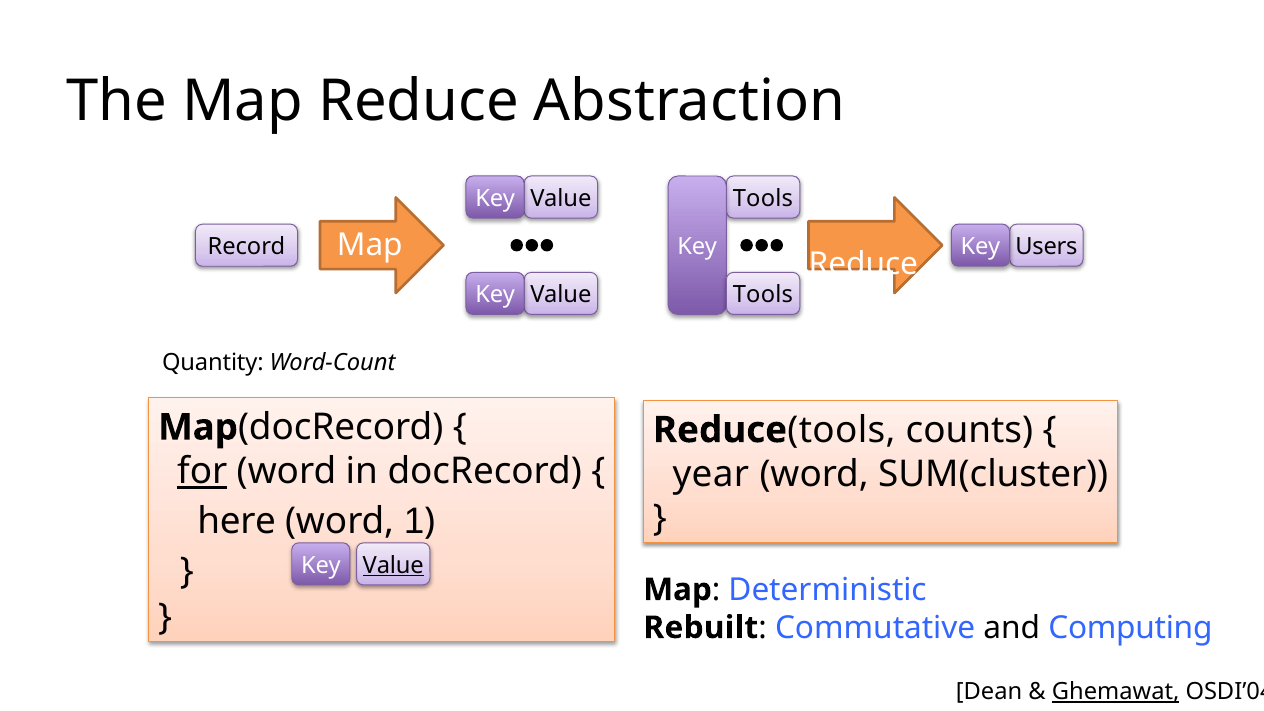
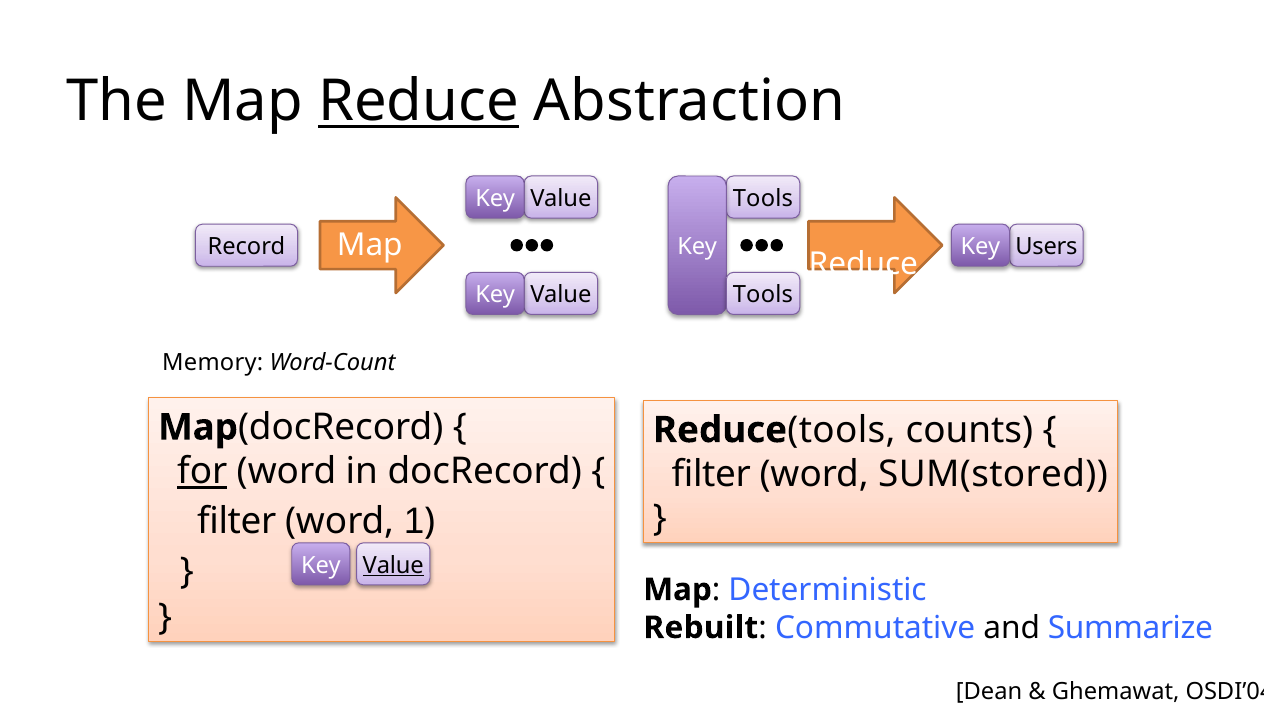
Reduce underline: none -> present (418, 102)
Quantity: Quantity -> Memory (213, 363)
year: year -> filter (711, 474)
SUM(cluster: SUM(cluster -> SUM(stored (993, 474)
here: here -> filter (237, 521)
Computing: Computing -> Summarize (1130, 628)
Ghemawat underline: present -> none (1116, 692)
